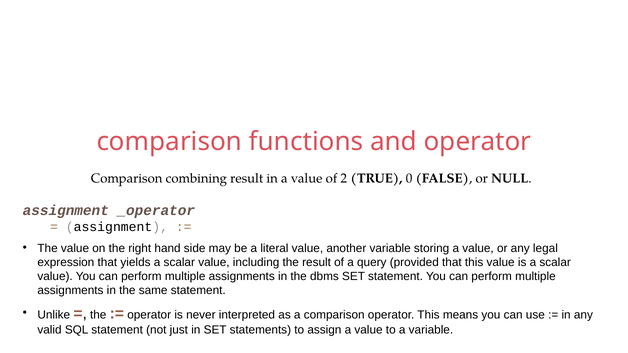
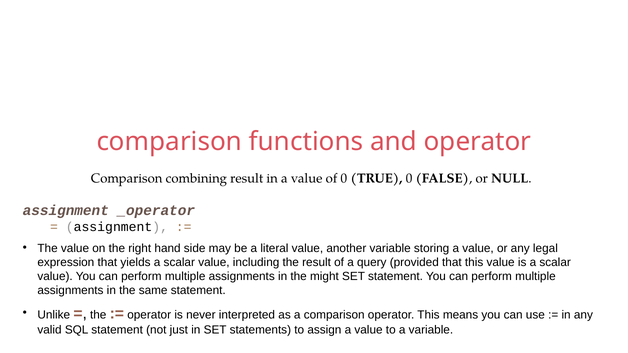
of 2: 2 -> 0 (344, 179)
dbms: dbms -> might (324, 277)
